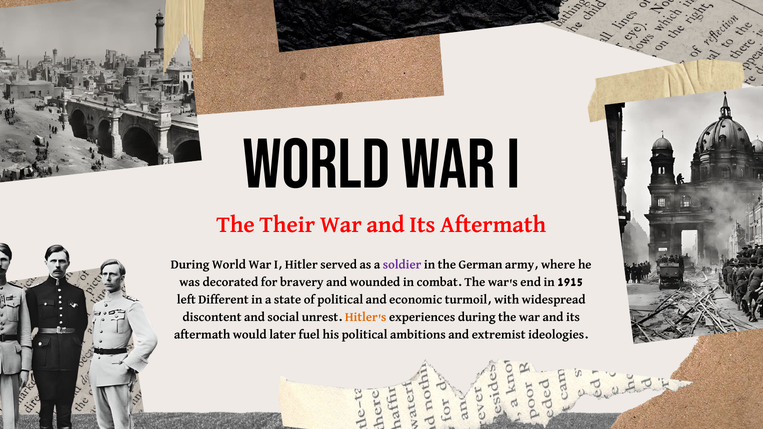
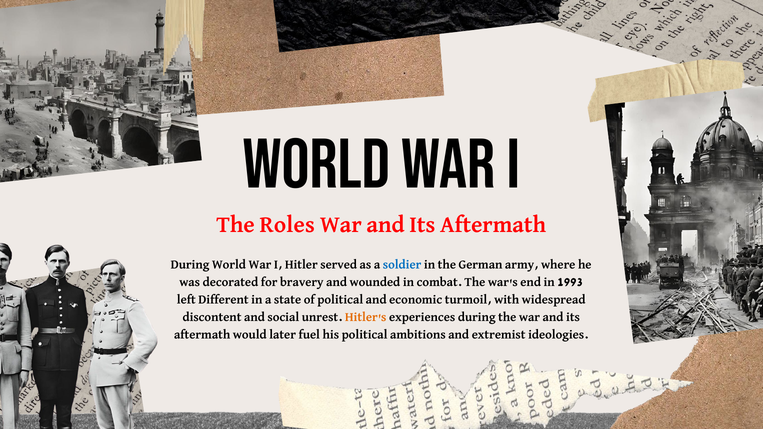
Their: Their -> Roles (287, 225)
soldier colour: purple -> blue (402, 265)
1915: 1915 -> 1993 (570, 282)
